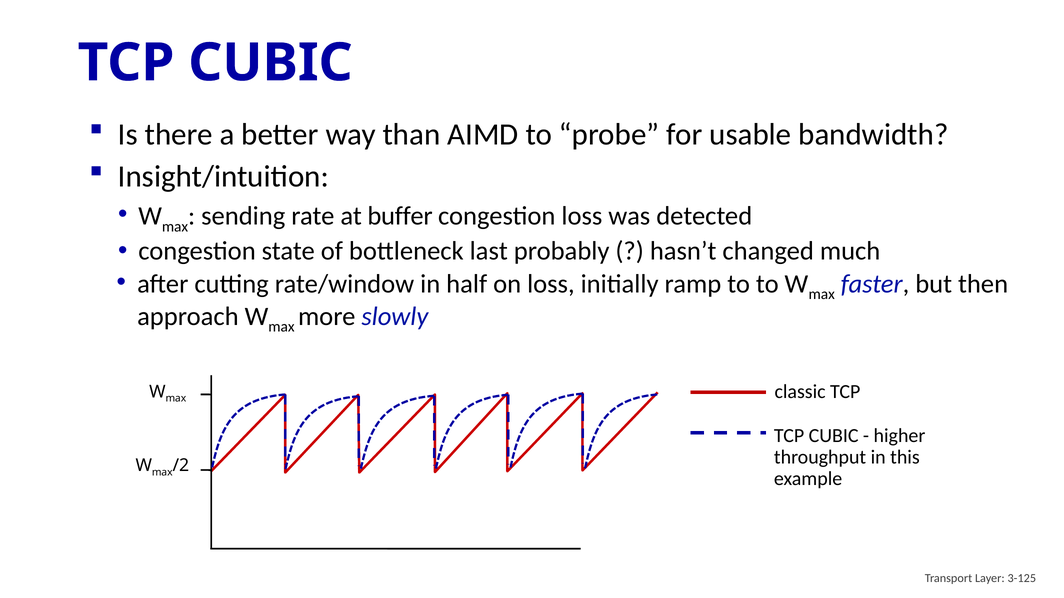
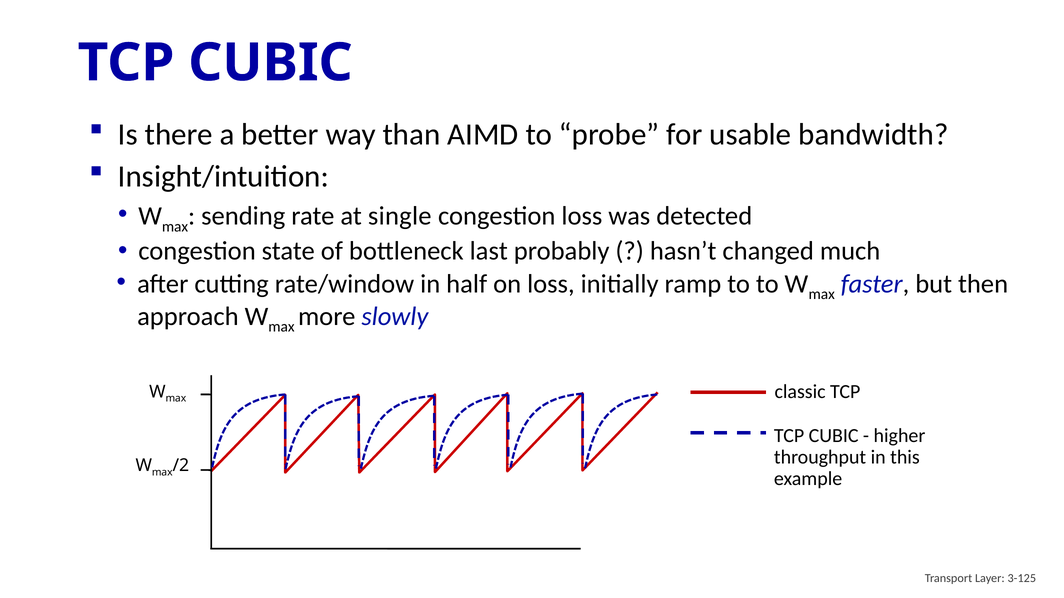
buffer: buffer -> single (400, 216)
